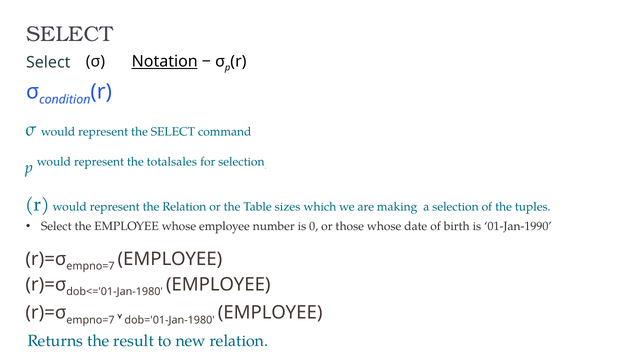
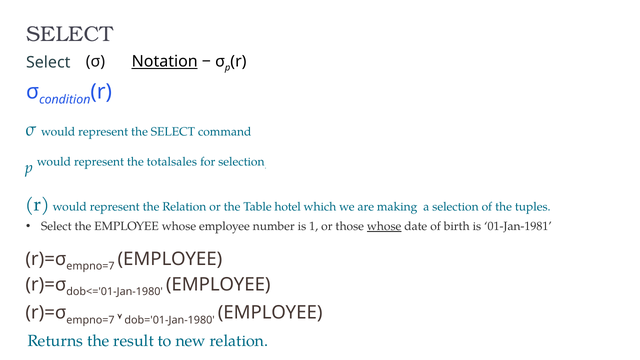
sizes: sizes -> hotel (288, 207)
0: 0 -> 1 (314, 226)
whose underline: none -> present (384, 226)
01-Jan-1990: 01-Jan-1990 -> 01-Jan-1981 (518, 226)
